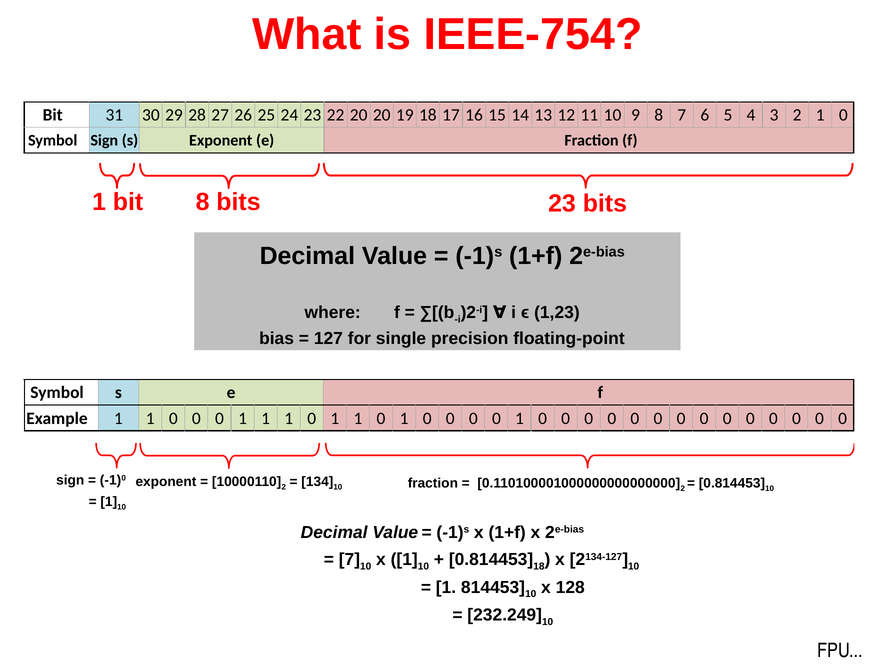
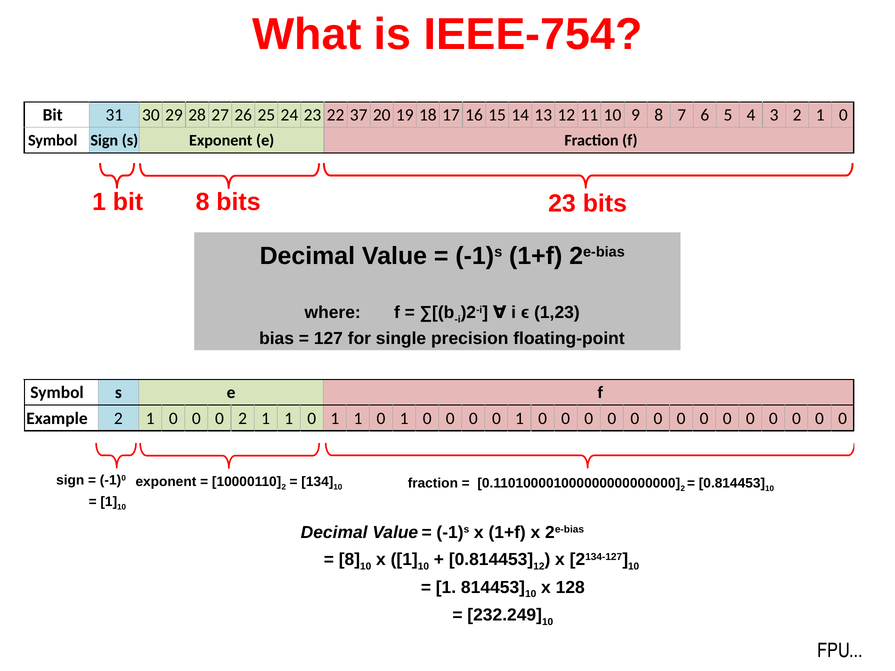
22 20: 20 -> 37 (359, 115)
Example 1: 1 -> 2 (118, 418)
1: 1 -> 2 (243, 418)
7: 7 -> 8 (349, 560)
18: 18 -> 12 (539, 567)
